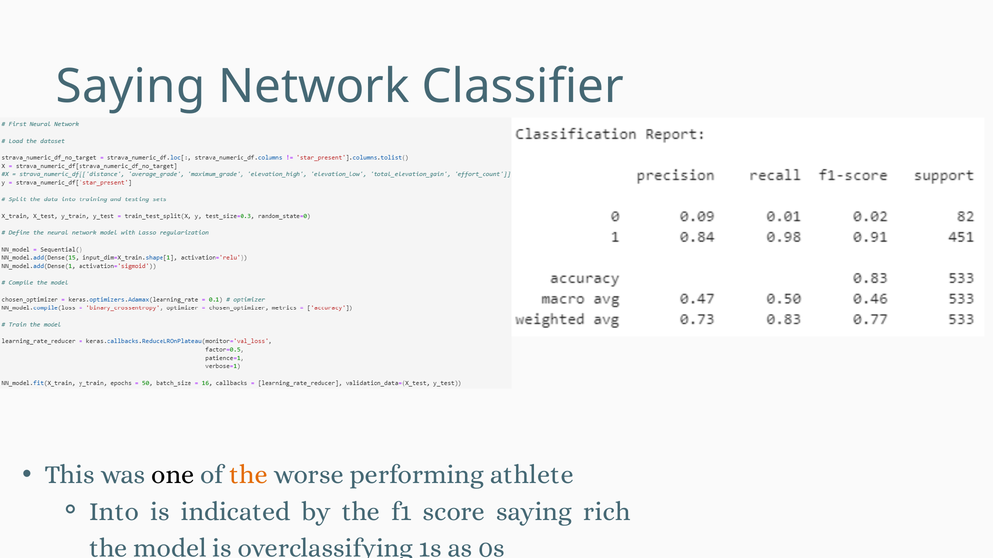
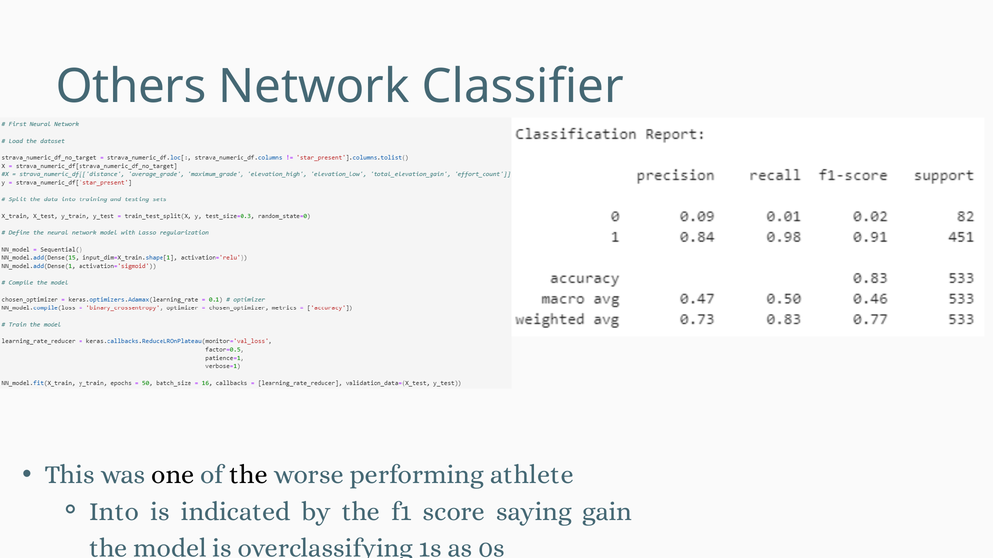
Saying: Saying -> Others (131, 87)
the colour: orange -> black (248, 475)
rich: rich -> gain (607, 512)
